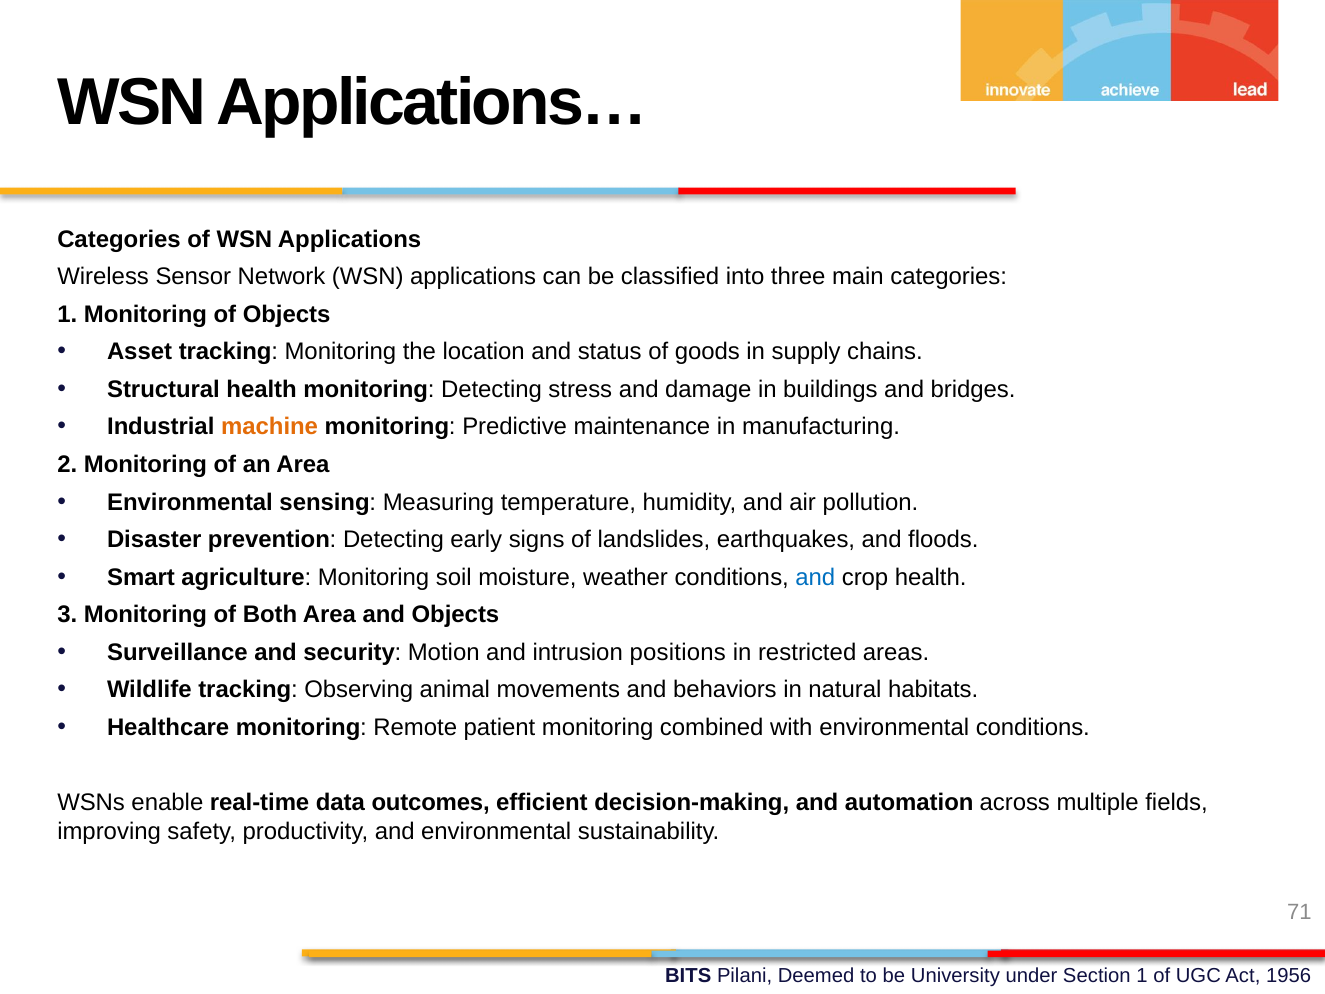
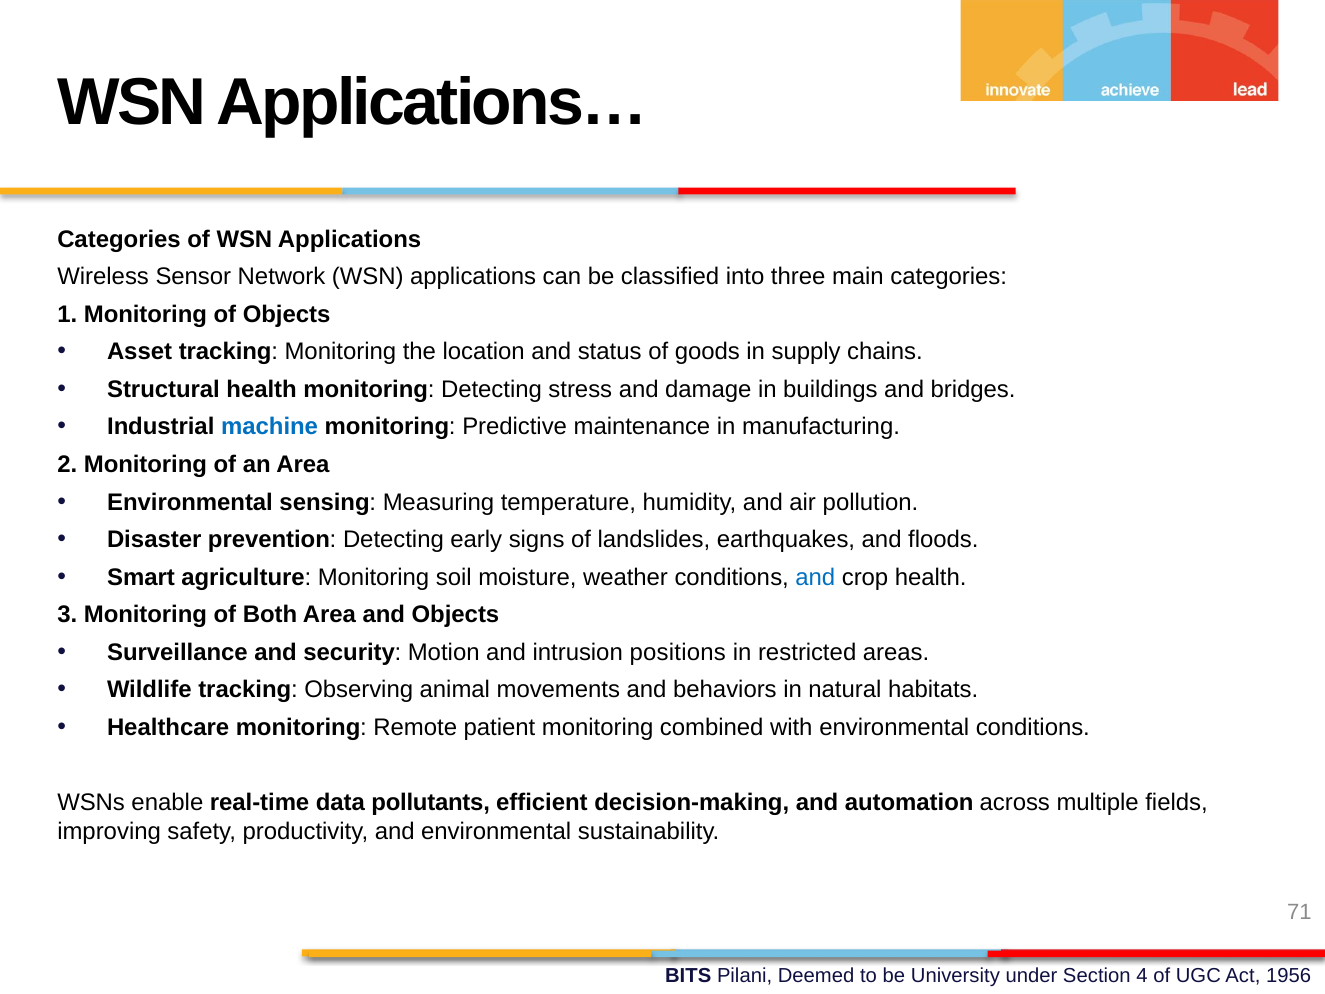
machine colour: orange -> blue (270, 427)
outcomes: outcomes -> pollutants (431, 803)
1: 1 -> 4 (1142, 976)
